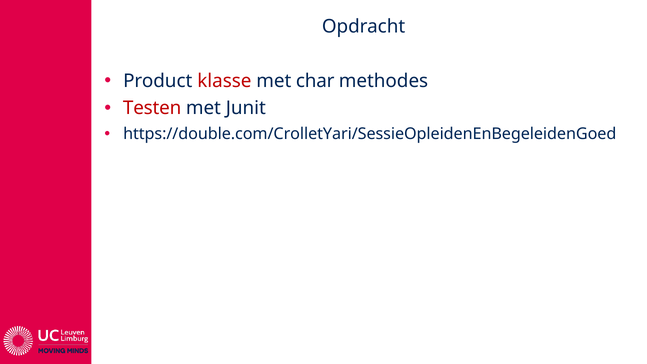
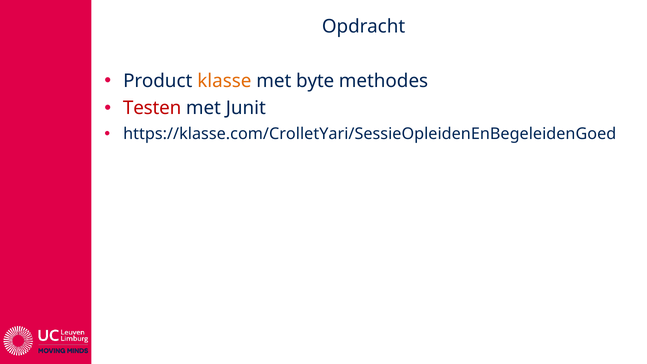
klasse colour: red -> orange (224, 81)
char: char -> byte (315, 81)
https://double.com/CrolletYari/SessieOpleidenEnBegeleidenGoed: https://double.com/CrolletYari/SessieOpleidenEnBegeleidenGoed -> https://klasse.com/CrolletYari/SessieOpleidenEnBegeleidenGoed (370, 134)
